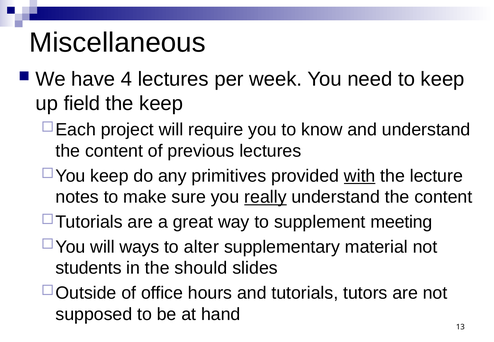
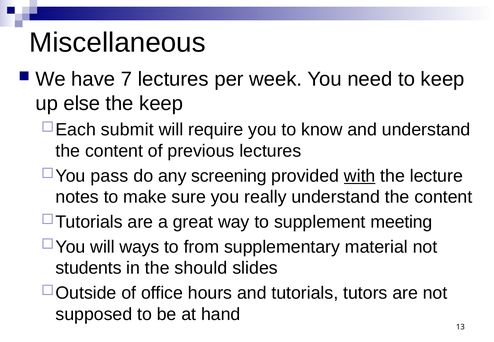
4: 4 -> 7 (127, 79)
field: field -> else (82, 104)
project: project -> submit (127, 130)
keep: keep -> pass (109, 176)
primitives: primitives -> screening (229, 176)
really underline: present -> none (265, 197)
alter: alter -> from (201, 247)
